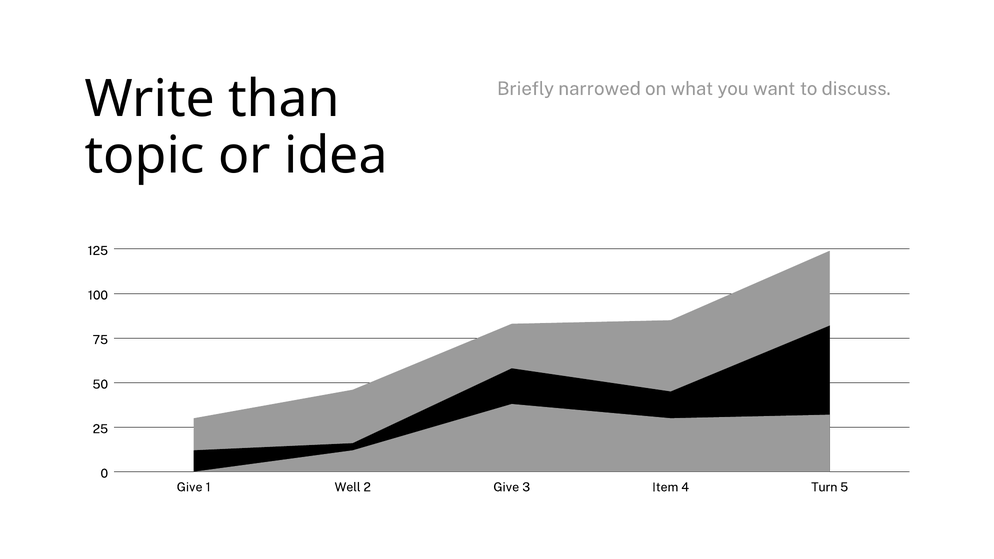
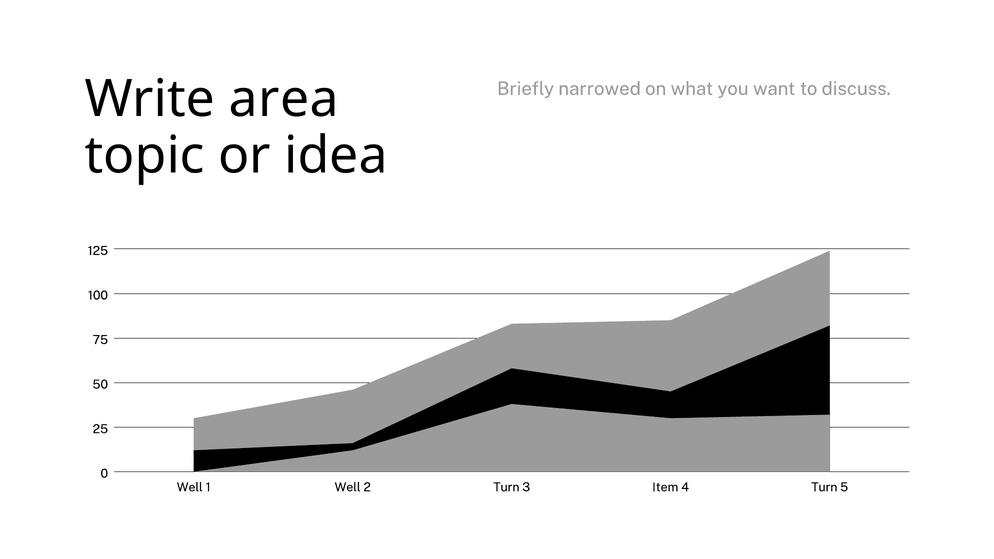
than: than -> area (284, 99)
Give: Give -> Well (190, 487)
2 Give: Give -> Turn (506, 487)
